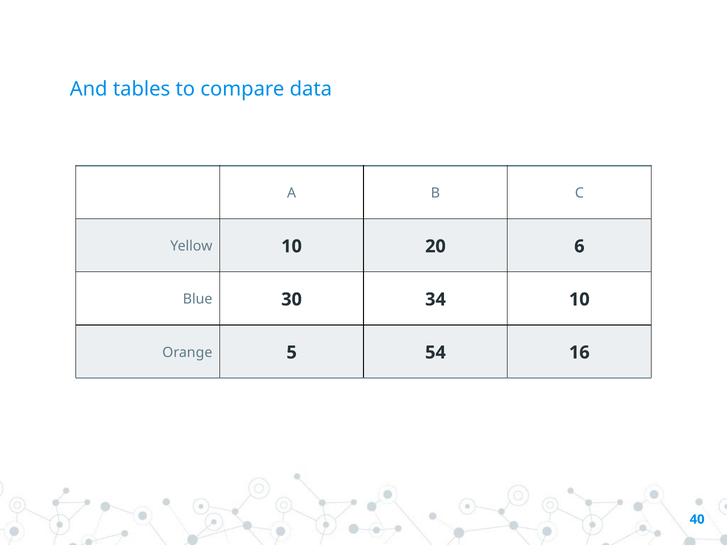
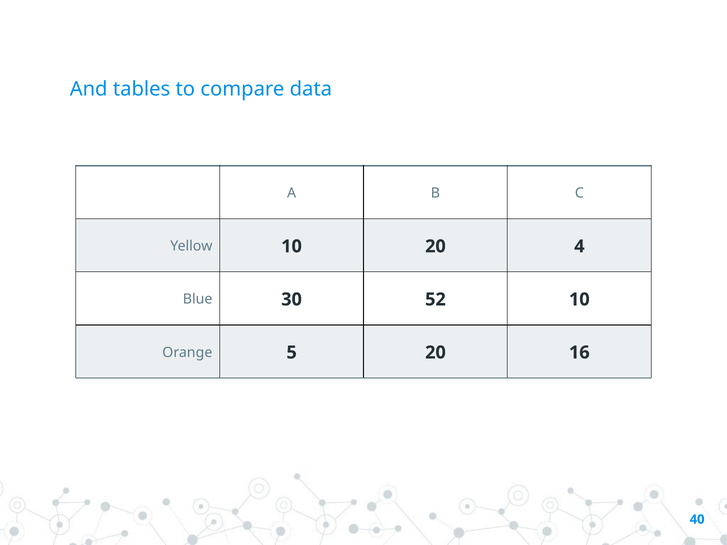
6: 6 -> 4 (579, 246)
34: 34 -> 52 (435, 300)
5 54: 54 -> 20 (435, 353)
